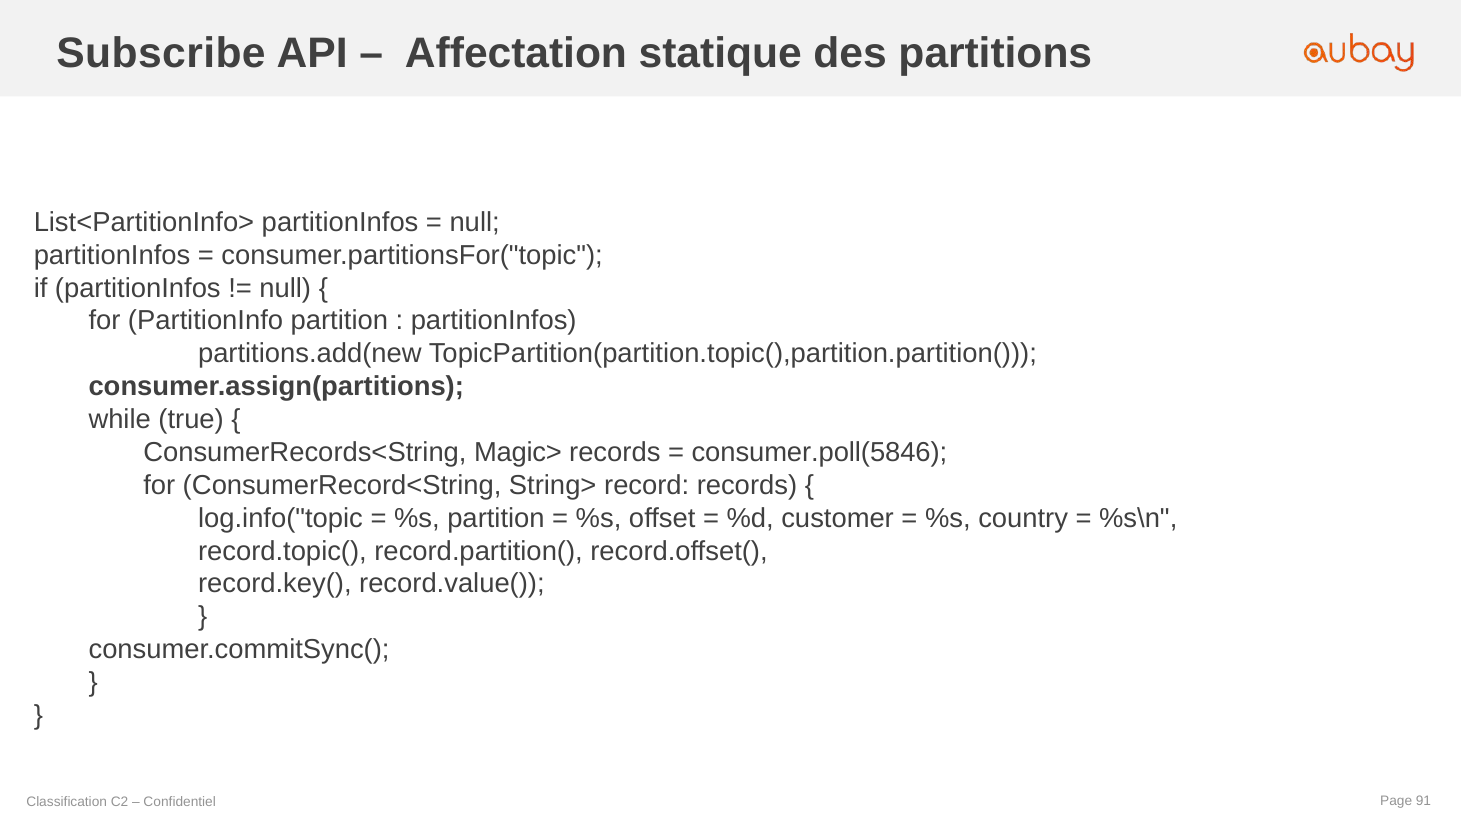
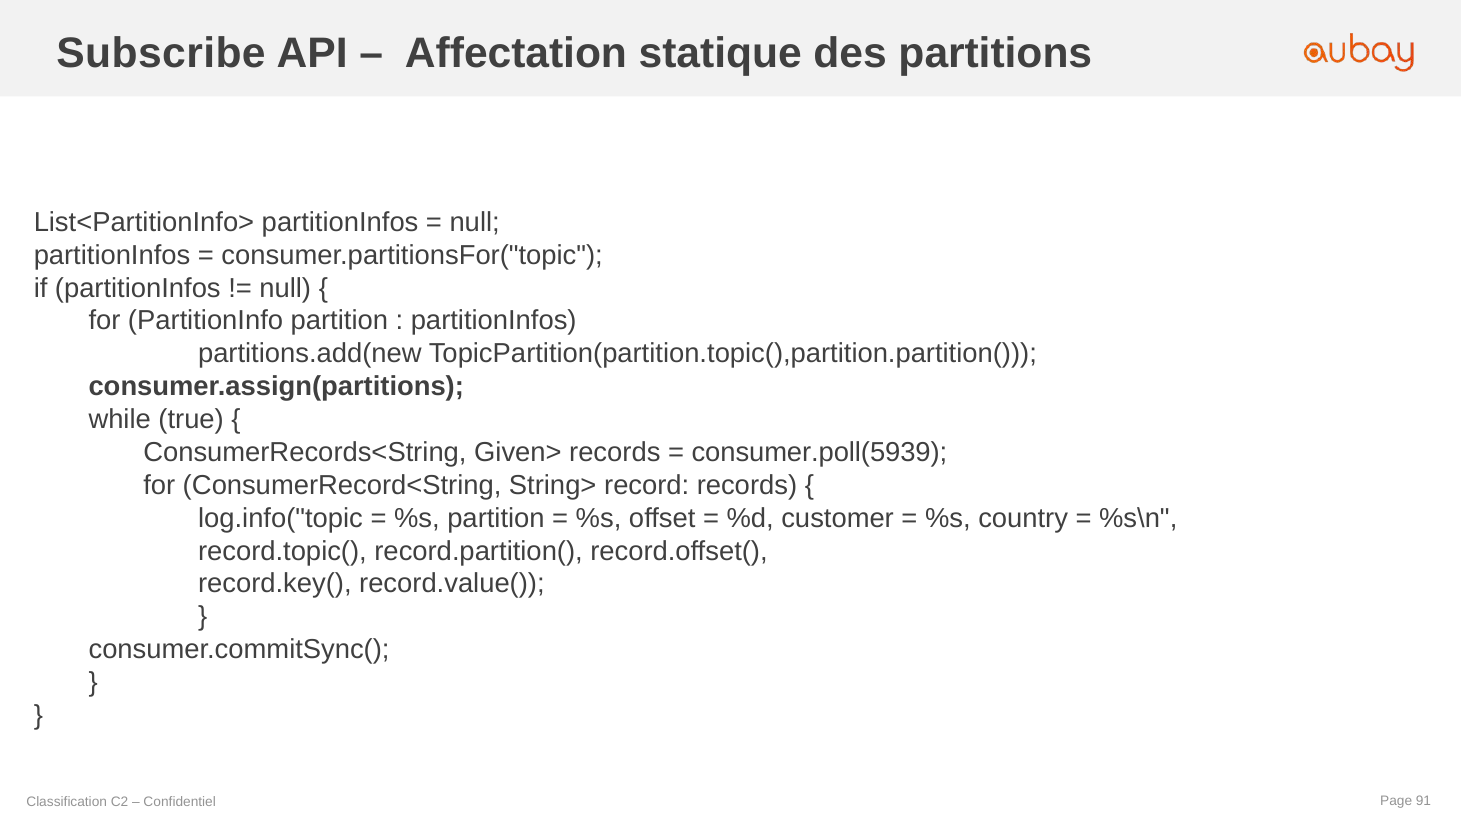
Magic>: Magic> -> Given> (518, 452)
consumer.poll(5846: consumer.poll(5846 -> consumer.poll(5939 (819, 452)
